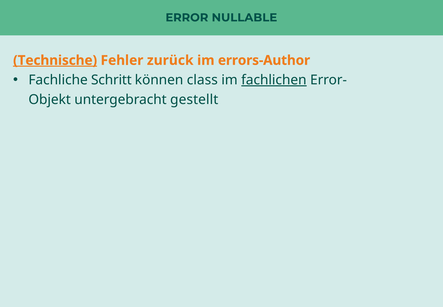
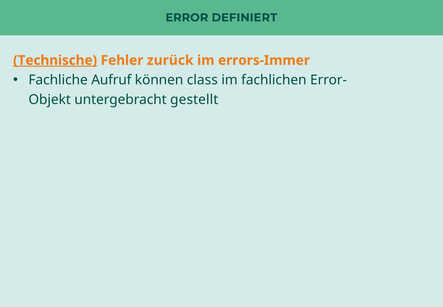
NULLABLE: NULLABLE -> DEFINIERT (244, 18)
errors-Author: errors-Author -> errors-Immer (264, 60)
Schritt: Schritt -> Aufruf (111, 80)
fachlichen underline: present -> none (274, 80)
